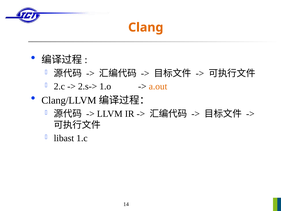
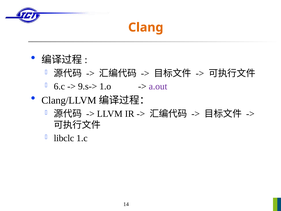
2.c: 2.c -> 6.c (59, 86)
2.s->: 2.s-> -> 9.s-> (88, 86)
a.out colour: orange -> purple (158, 86)
libast: libast -> libclc (64, 138)
